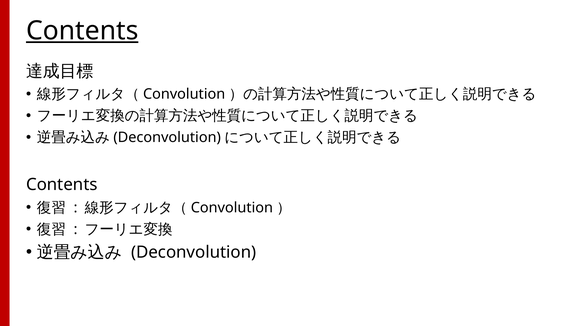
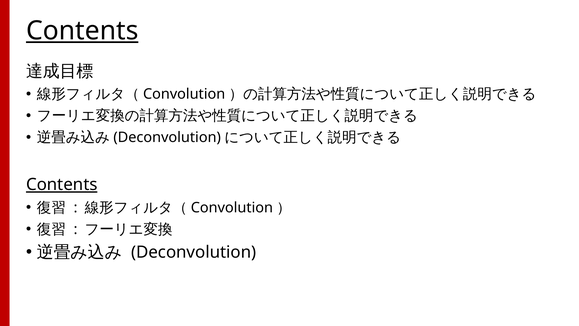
Contents underline: none -> present (62, 185)
